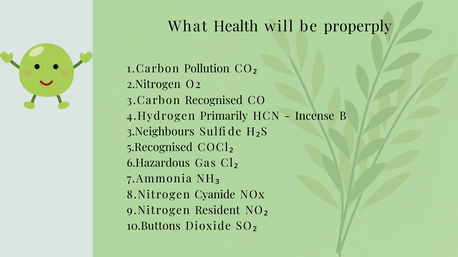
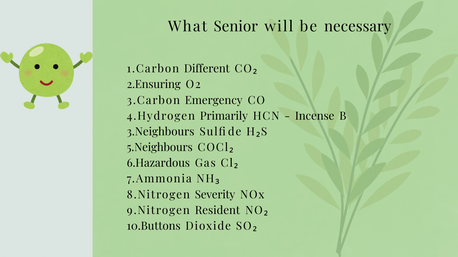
Health: Health -> Senior (236, 27)
properply: properply -> necessary (358, 27)
Pollution: Pollution -> Different (207, 69)
2.Nitrogen: 2.Nitrogen -> 2.Ensuring (154, 85)
Recognised: Recognised -> Emergency (214, 101)
5.Recognised: 5.Recognised -> 5.Neighbours (160, 148)
Cyanide: Cyanide -> Severity (215, 195)
